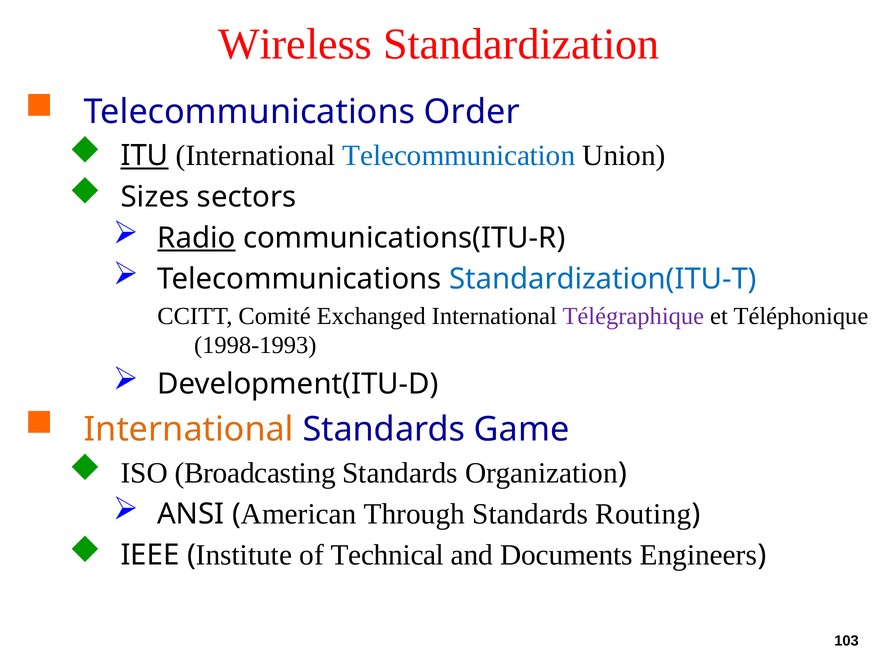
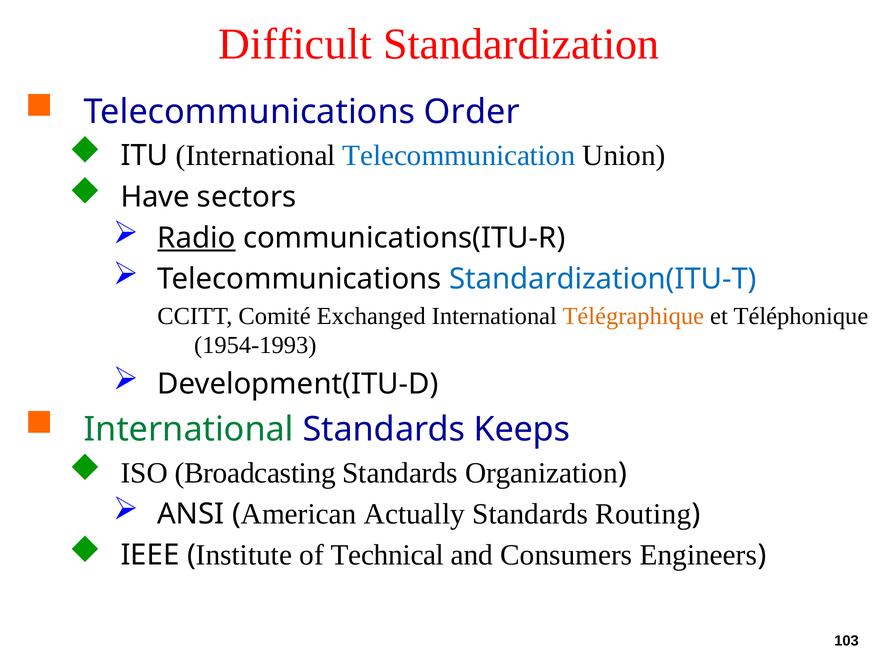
Wireless: Wireless -> Difficult (295, 44)
ITU underline: present -> none (145, 156)
Sizes: Sizes -> Have (155, 197)
Télégraphique colour: purple -> orange (633, 316)
1998-1993: 1998-1993 -> 1954-1993 (255, 345)
International colour: orange -> green (189, 429)
Game: Game -> Keeps (522, 429)
Through: Through -> Actually (414, 514)
Documents: Documents -> Consumers (566, 555)
